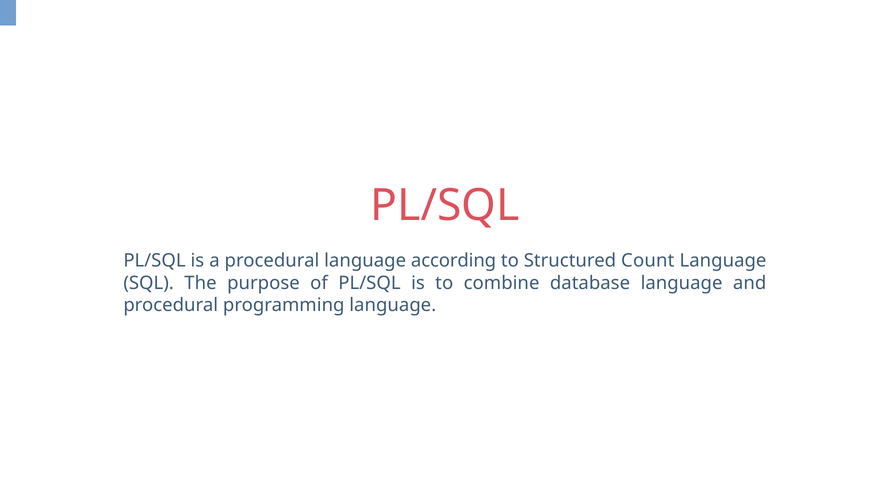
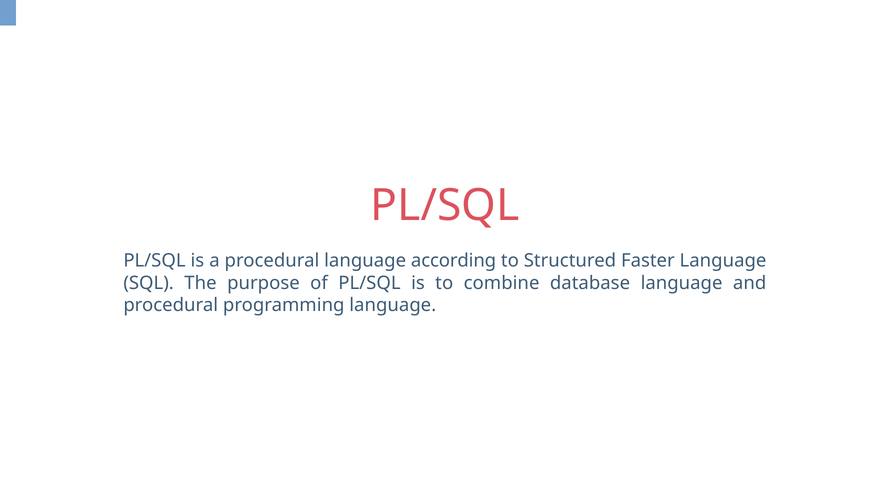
Count: Count -> Faster (648, 260)
